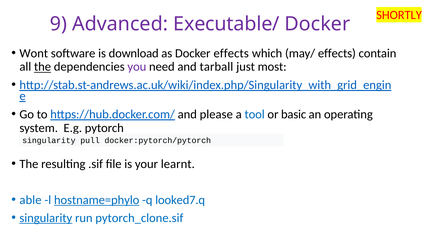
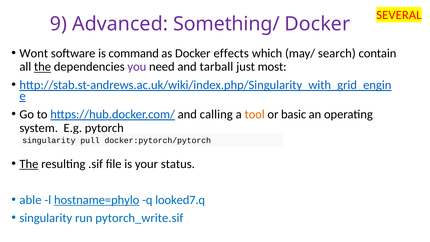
SHORTLY: SHORTLY -> SEVERAL (399, 15)
Executable/: Executable/ -> Something/ (226, 24)
download: download -> command (134, 53)
may/ effects: effects -> search (337, 53)
please: please -> calling (216, 114)
tool colour: blue -> orange (255, 114)
The underline: none -> present (29, 164)
learnt: learnt -> status (178, 164)
singularity underline: present -> none (46, 218)
pytorch_clone.sif: pytorch_clone.sif -> pytorch_write.sif (139, 218)
